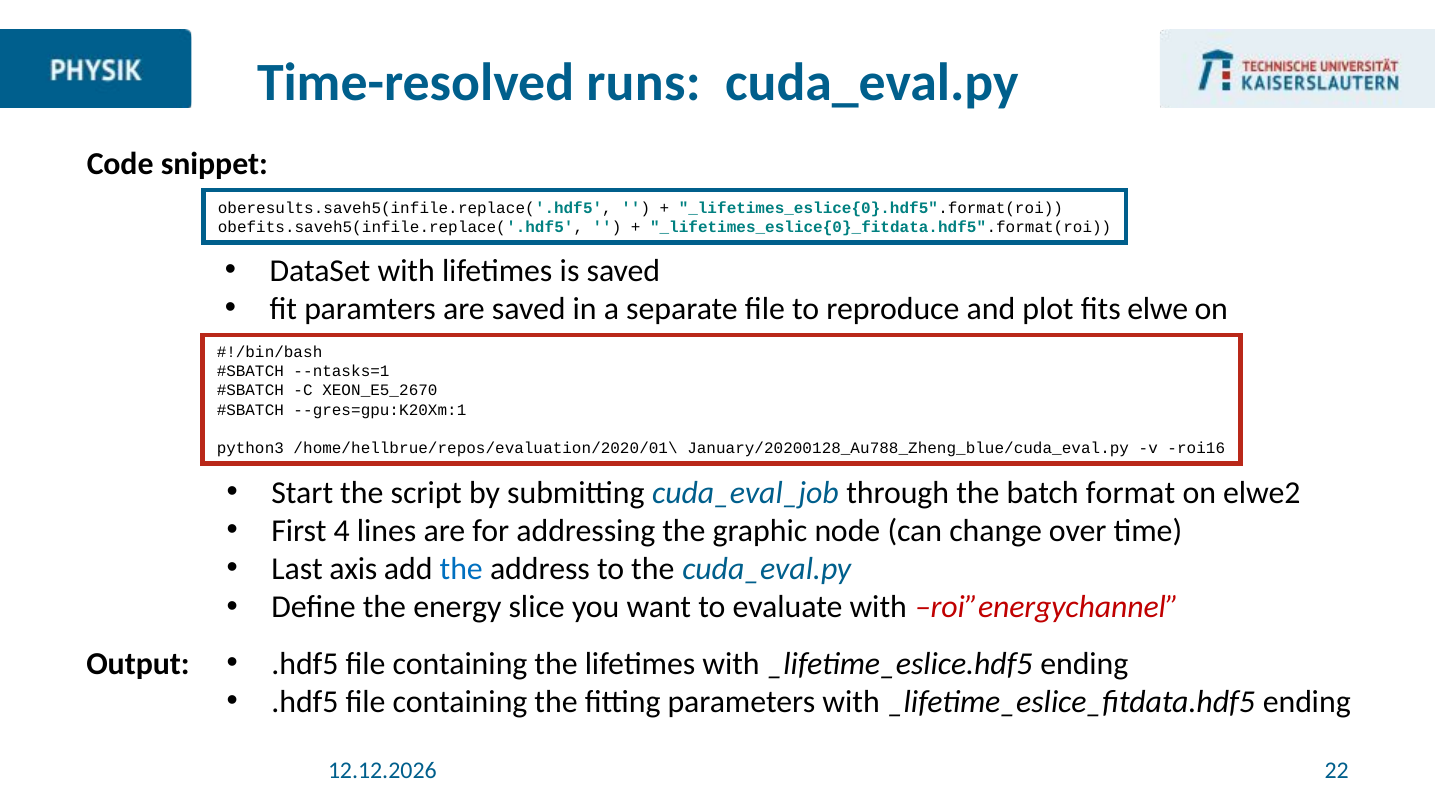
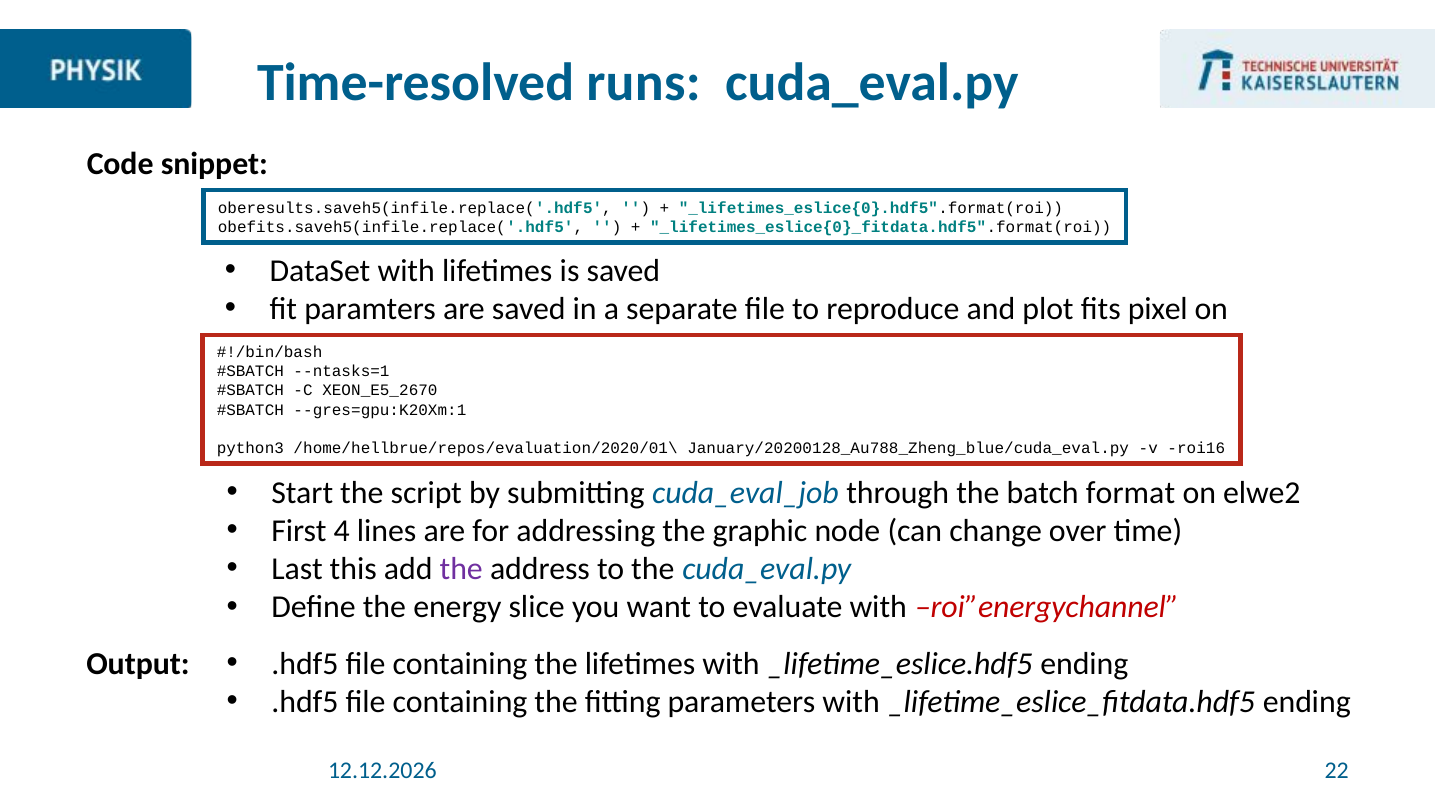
elwe: elwe -> pixel (1158, 309)
axis: axis -> this (353, 569)
the colour: blue -> purple (461, 569)
